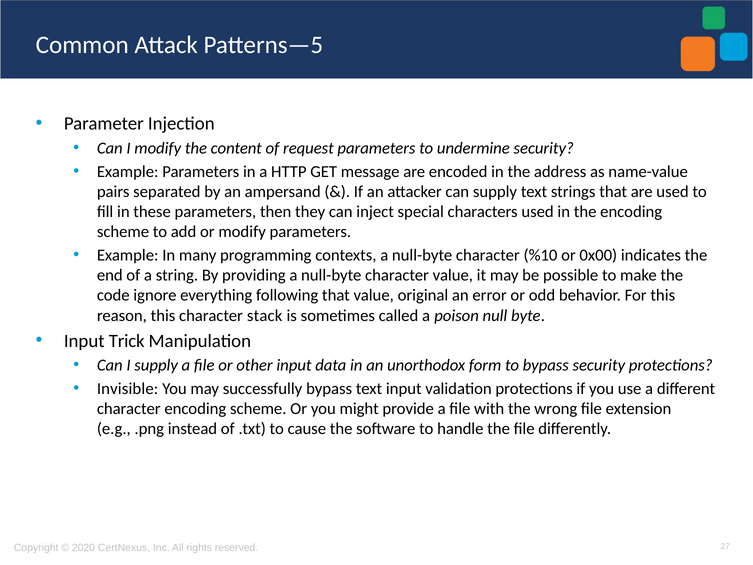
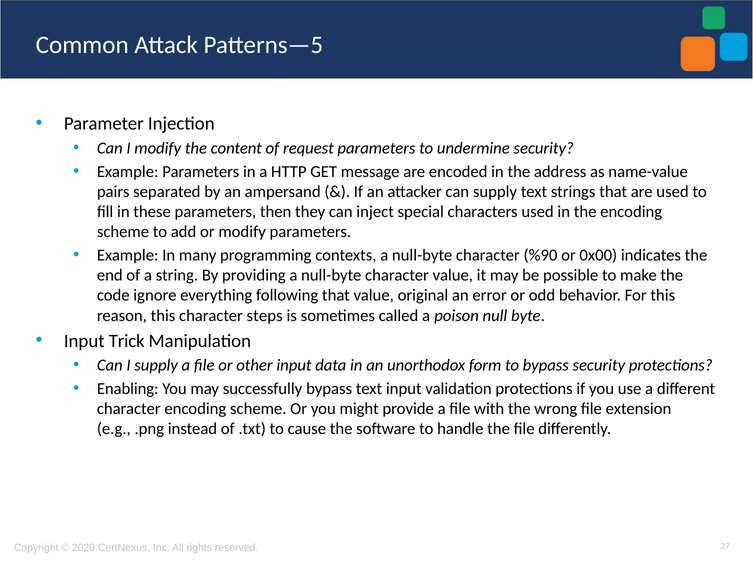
%10: %10 -> %90 (541, 255)
stack: stack -> steps (265, 315)
Invisible: Invisible -> Enabling (128, 389)
